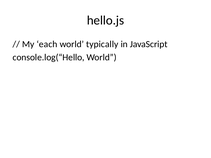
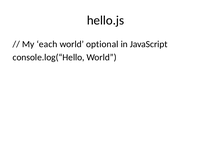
typically: typically -> optional (102, 44)
